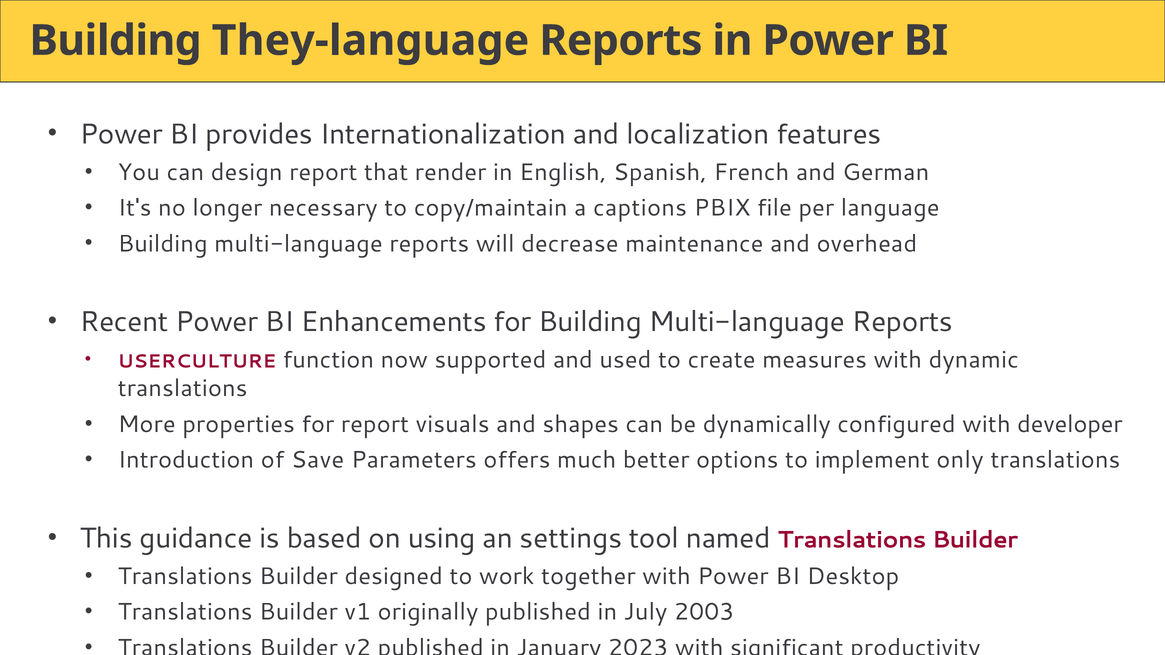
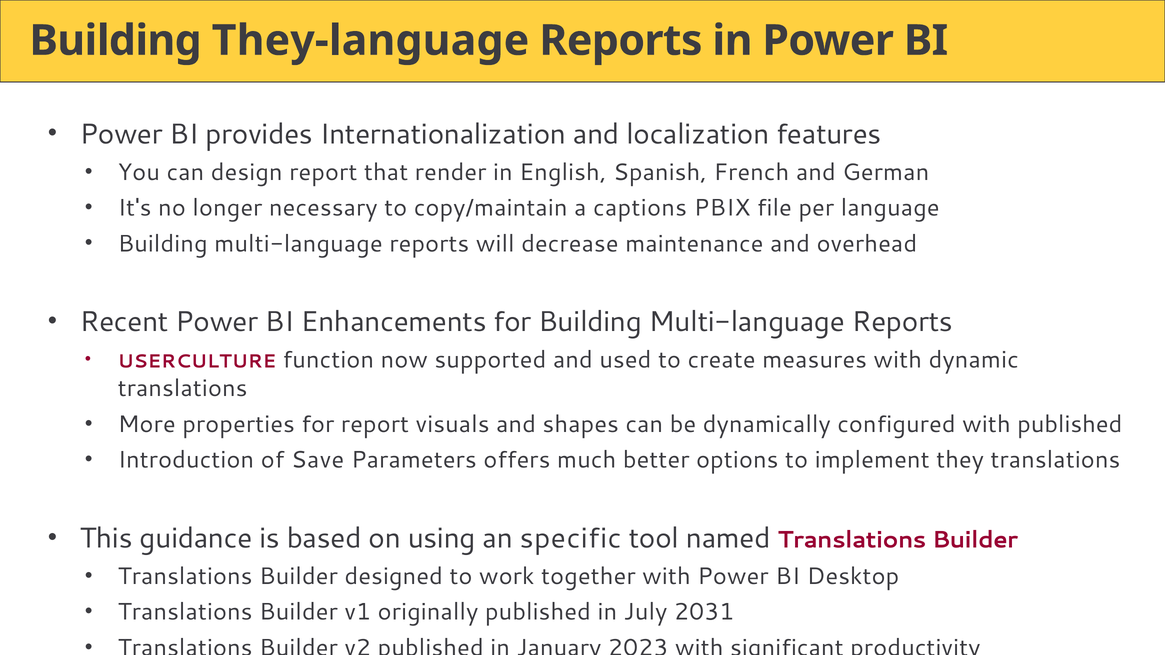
with developer: developer -> published (1070, 424)
only: only -> they (960, 460)
settings: settings -> specific (571, 538)
2003: 2003 -> 2031 (704, 612)
